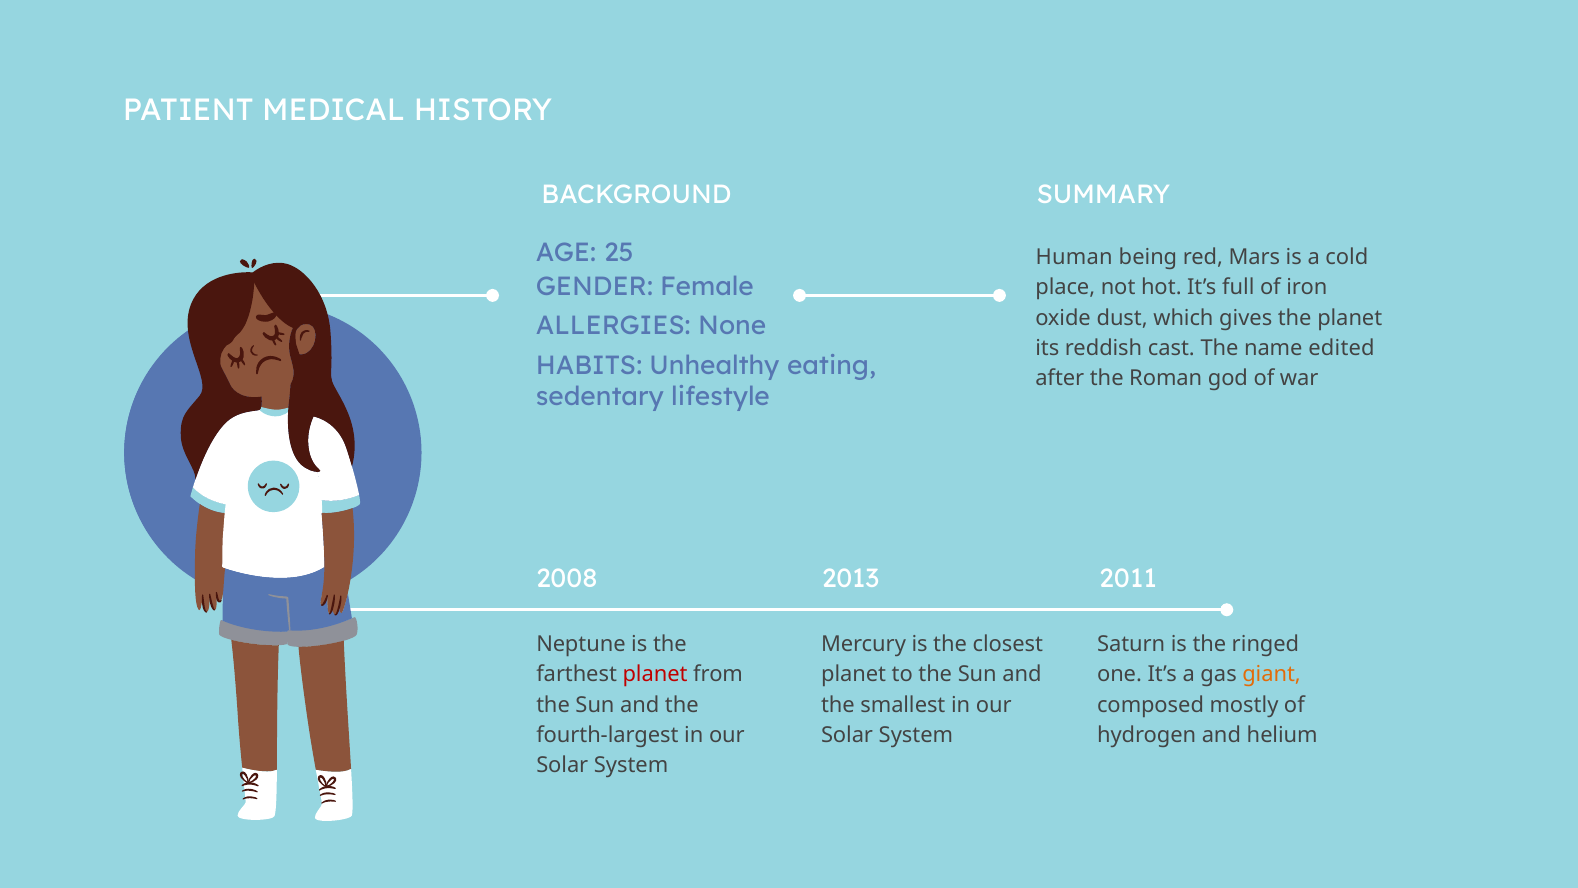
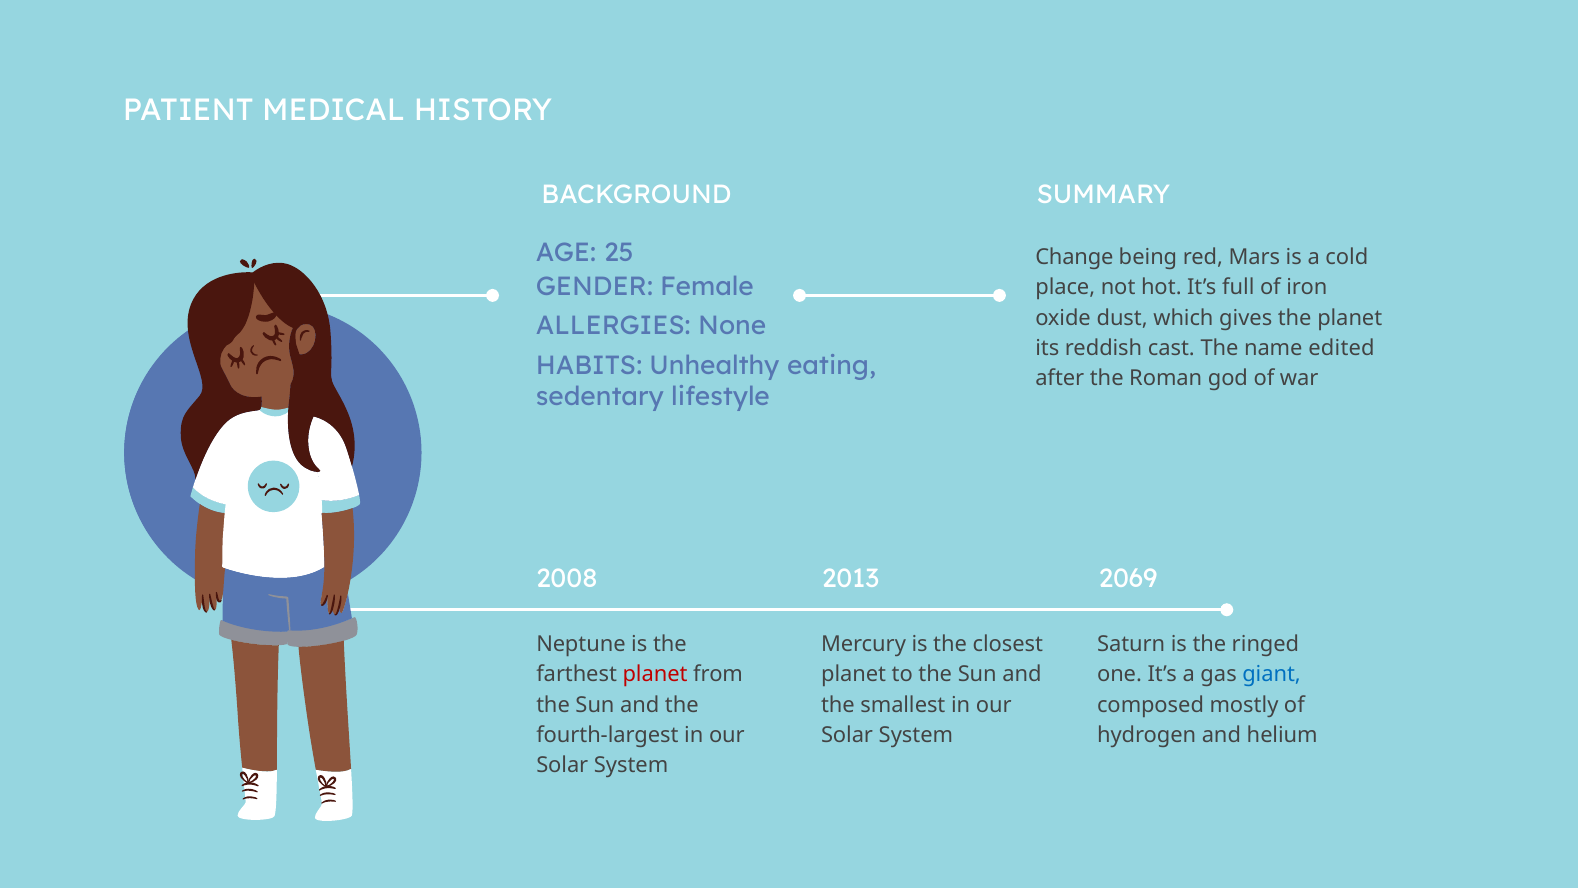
Human: Human -> Change (1074, 257)
2011: 2011 -> 2069 (1128, 578)
giant colour: orange -> blue (1272, 674)
